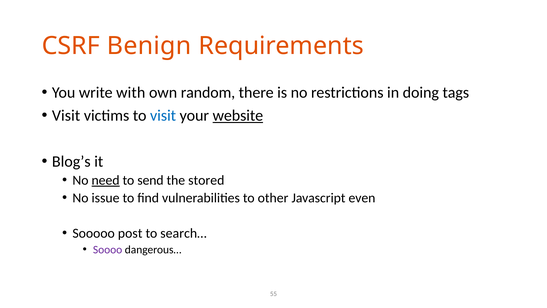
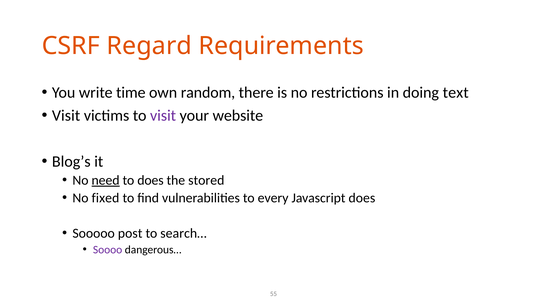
Benign: Benign -> Regard (149, 46)
with: with -> time (131, 92)
tags: tags -> text (456, 92)
visit colour: blue -> purple (163, 115)
website underline: present -> none (238, 115)
to send: send -> does (150, 180)
issue: issue -> fixed (105, 198)
other: other -> every (273, 198)
Javascript even: even -> does (362, 198)
